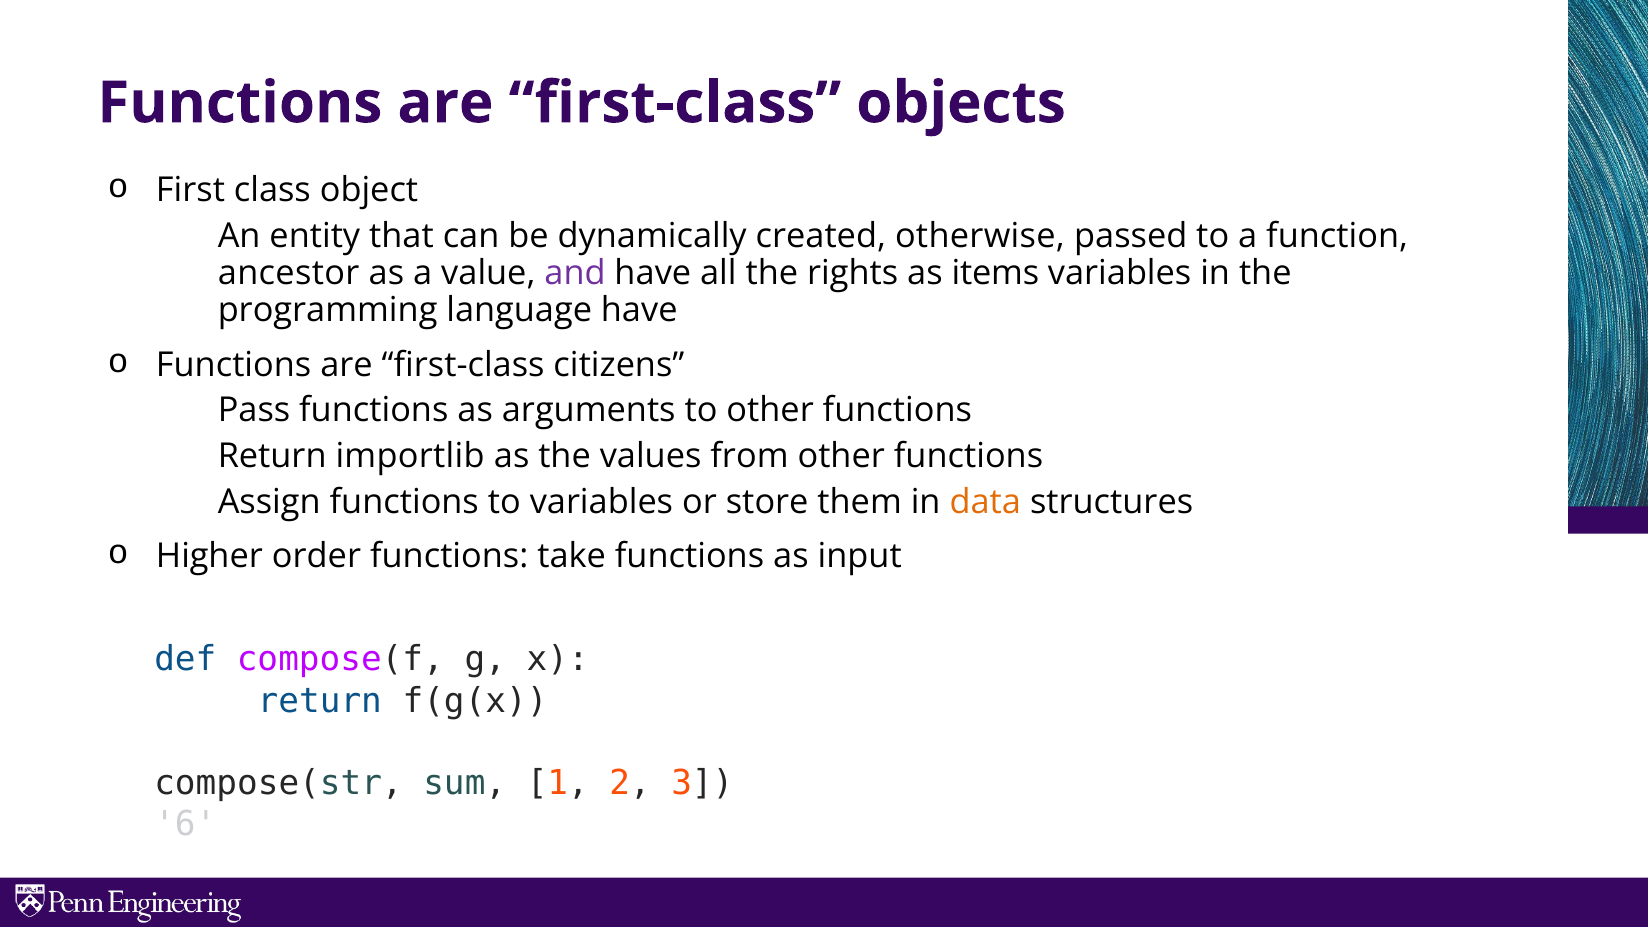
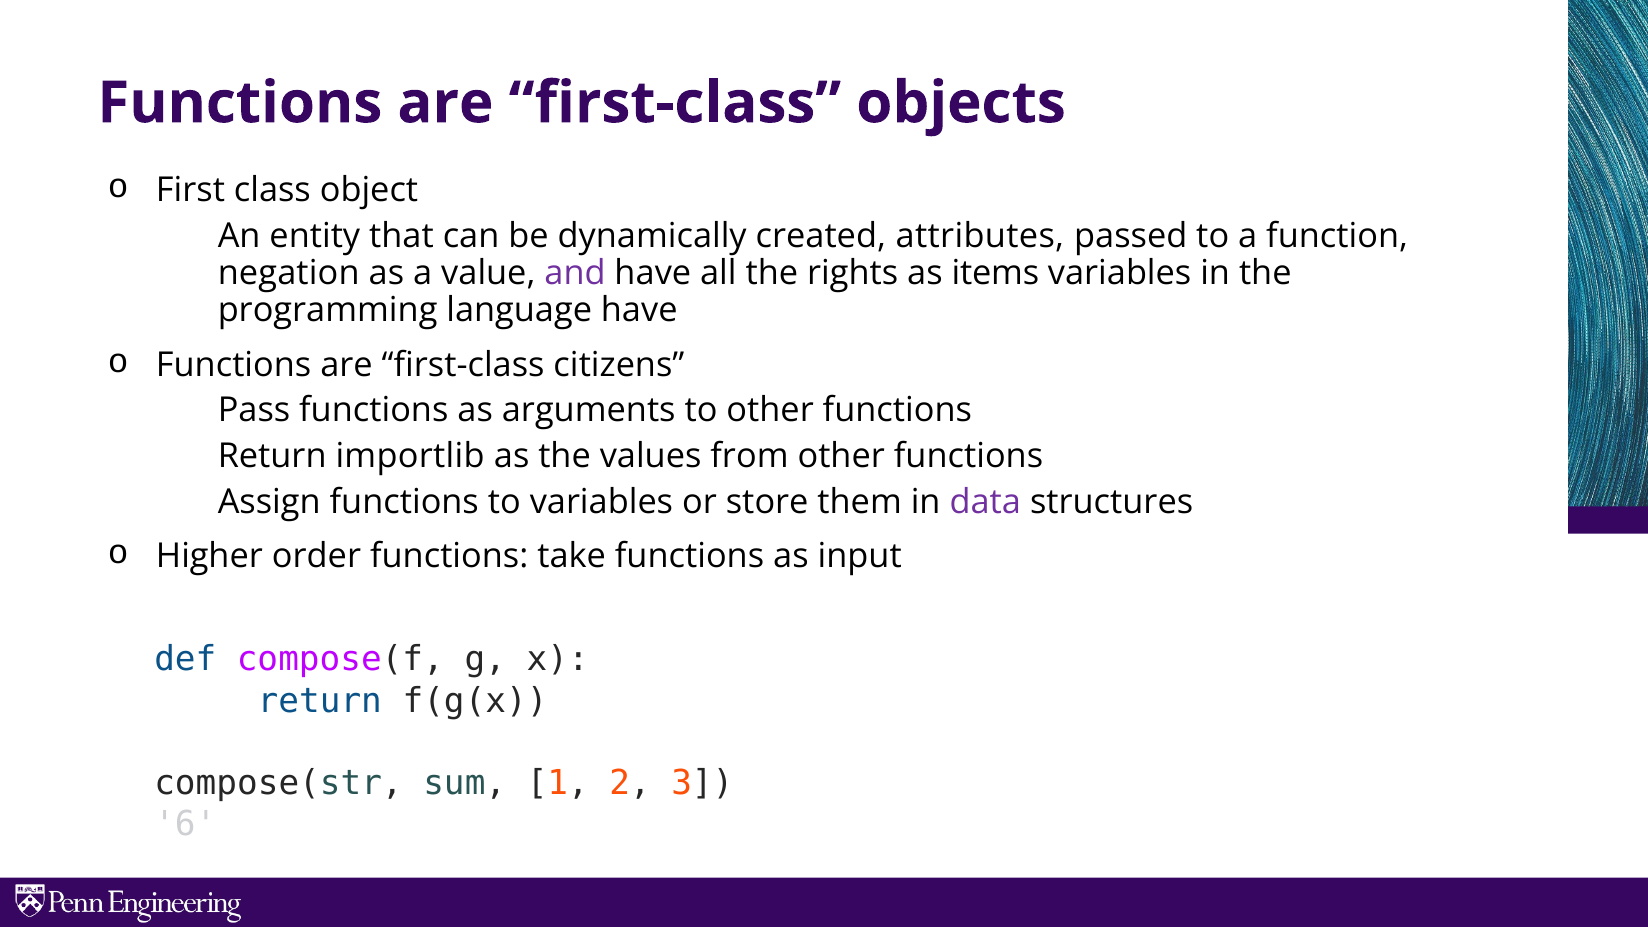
otherwise: otherwise -> attributes (980, 236)
ancestor: ancestor -> negation (289, 273)
data colour: orange -> purple (985, 502)
